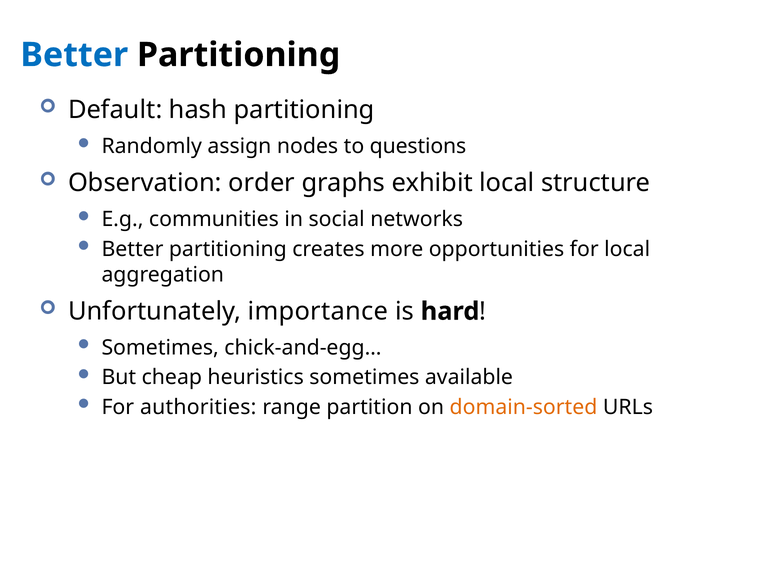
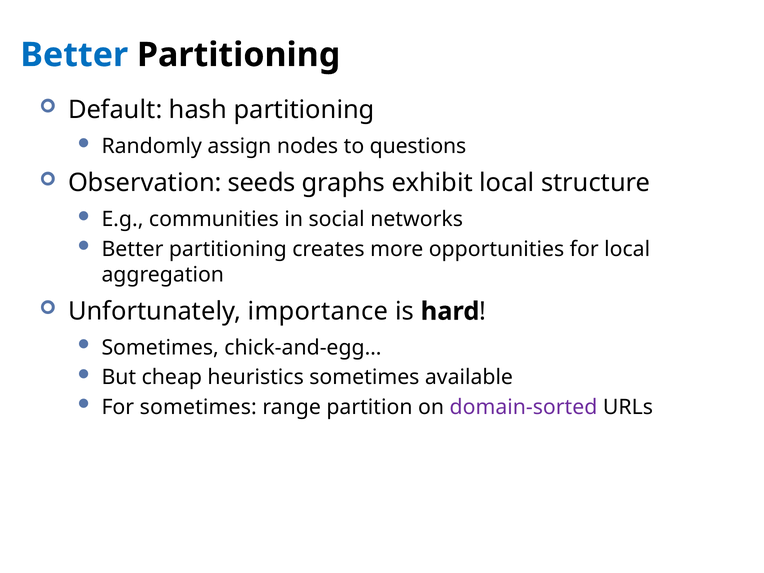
order: order -> seeds (262, 183)
For authorities: authorities -> sometimes (198, 407)
domain-sorted colour: orange -> purple (523, 407)
